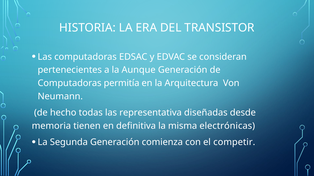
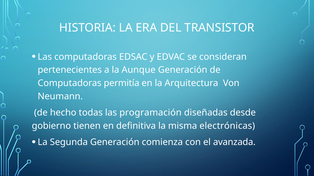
representativa: representativa -> programación (150, 113)
memoria: memoria -> gobierno (51, 126)
competir: competir -> avanzada (234, 143)
